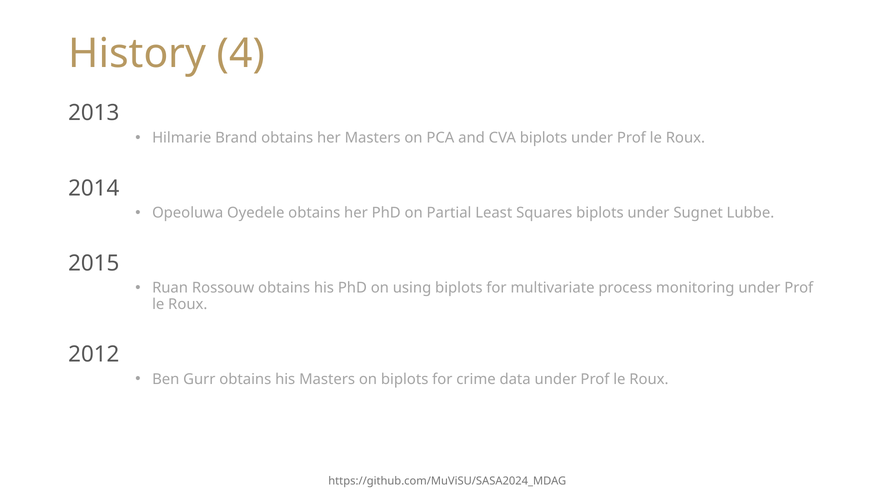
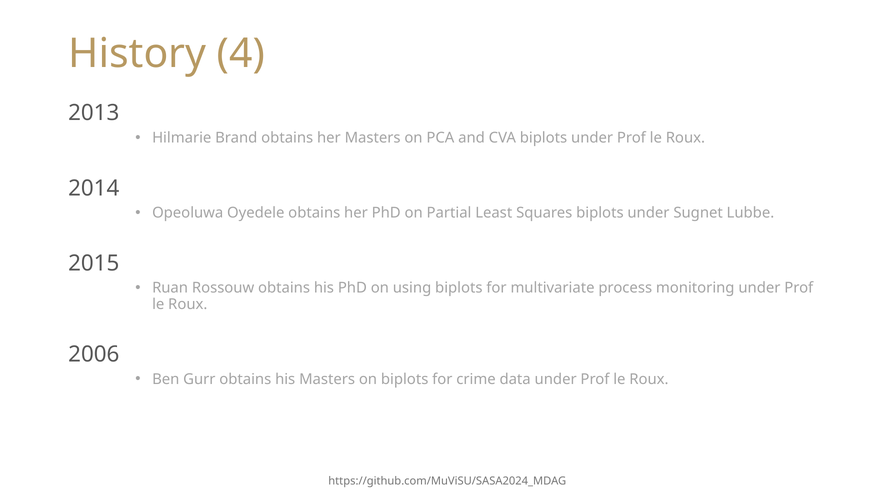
2012: 2012 -> 2006 (94, 354)
